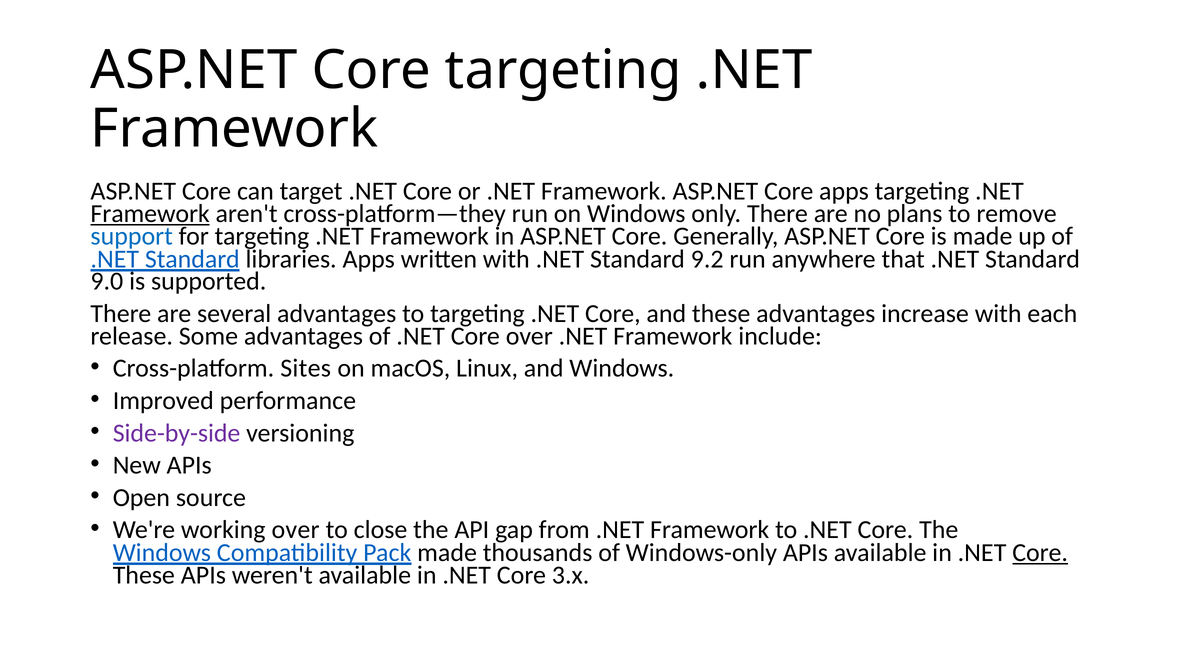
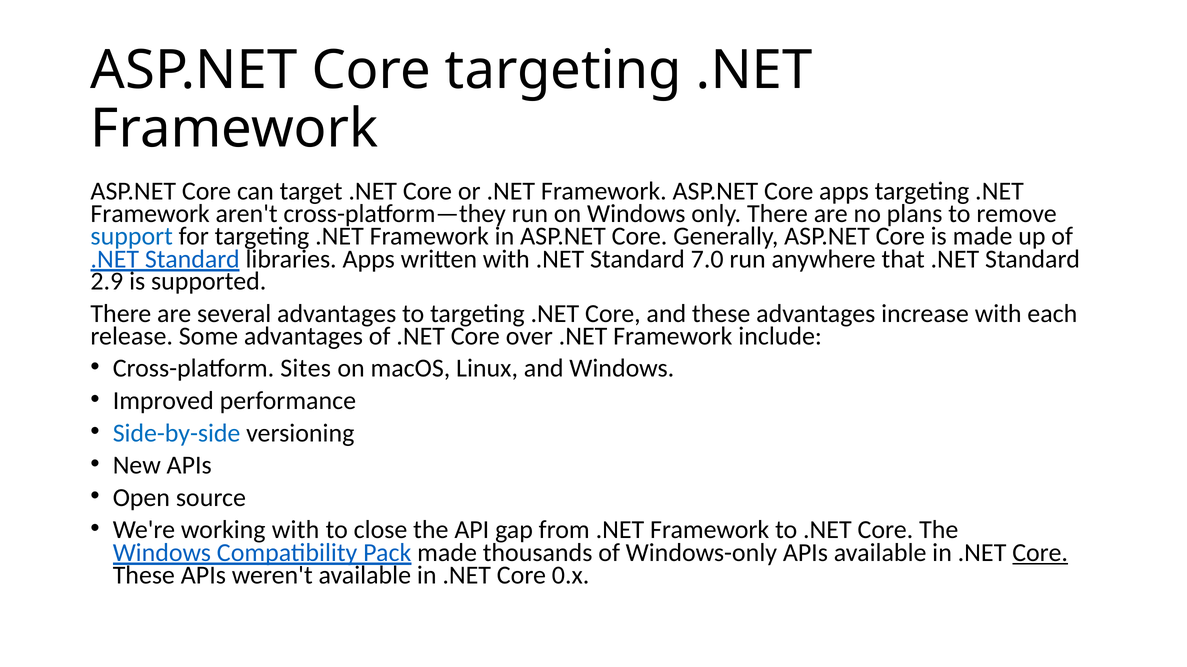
Framework underline: present -> none (150, 214)
9.2: 9.2 -> 7.0 (707, 259)
9.0: 9.0 -> 2.9 (107, 282)
Side-by-side colour: purple -> blue (177, 433)
working over: over -> with (296, 530)
3.x: 3.x -> 0.x (571, 576)
